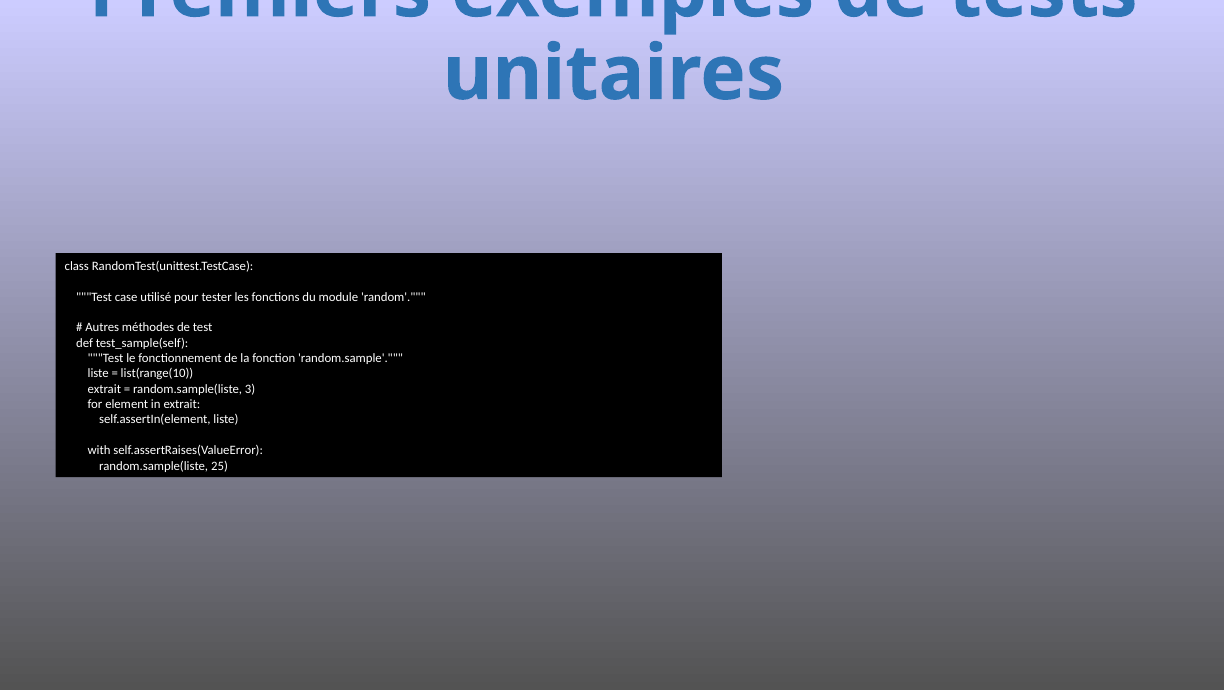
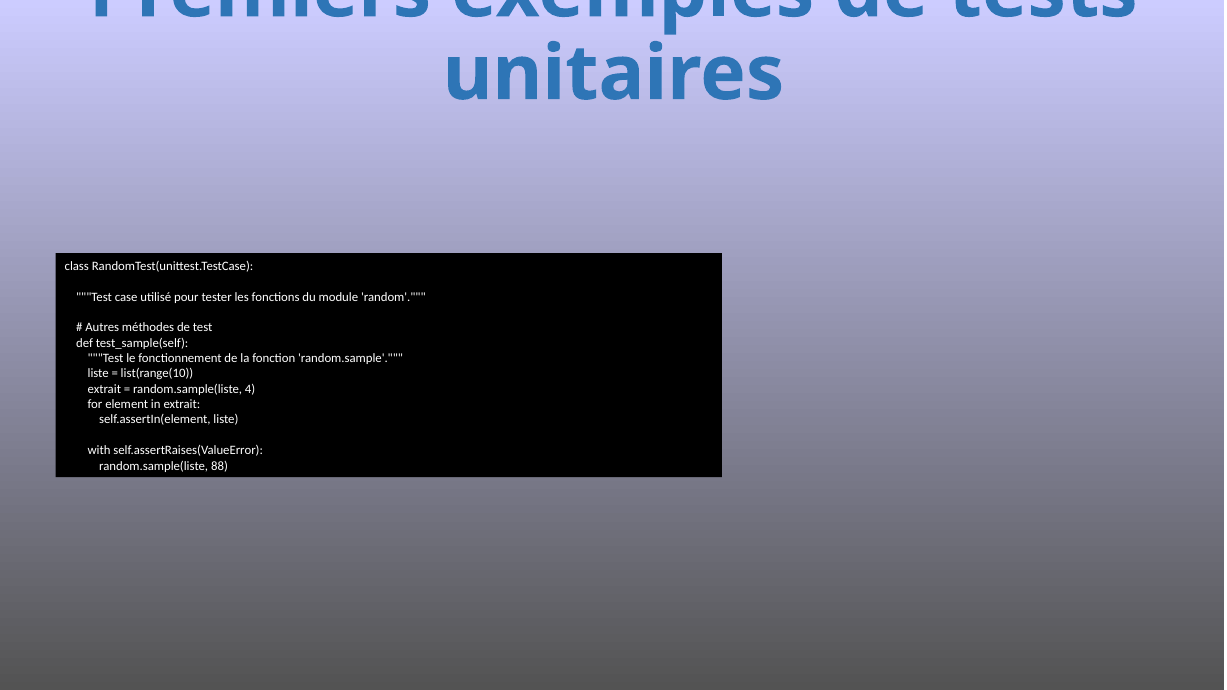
3: 3 -> 4 (250, 389)
25: 25 -> 88 (219, 466)
